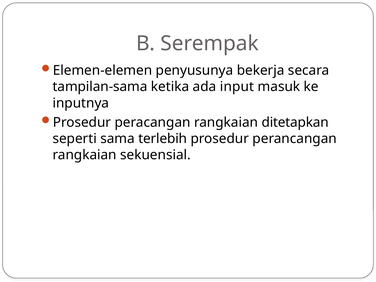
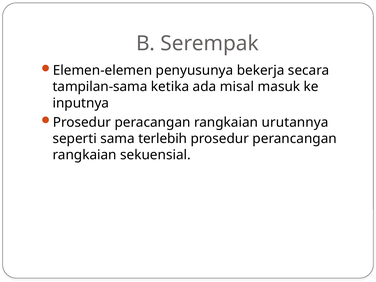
input: input -> misal (237, 87)
ditetapkan: ditetapkan -> urutannya (295, 122)
